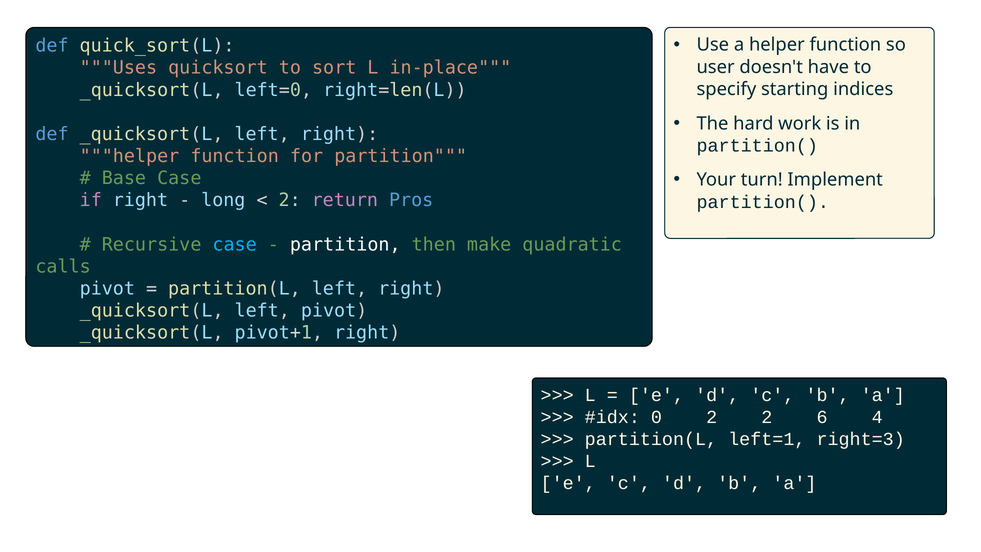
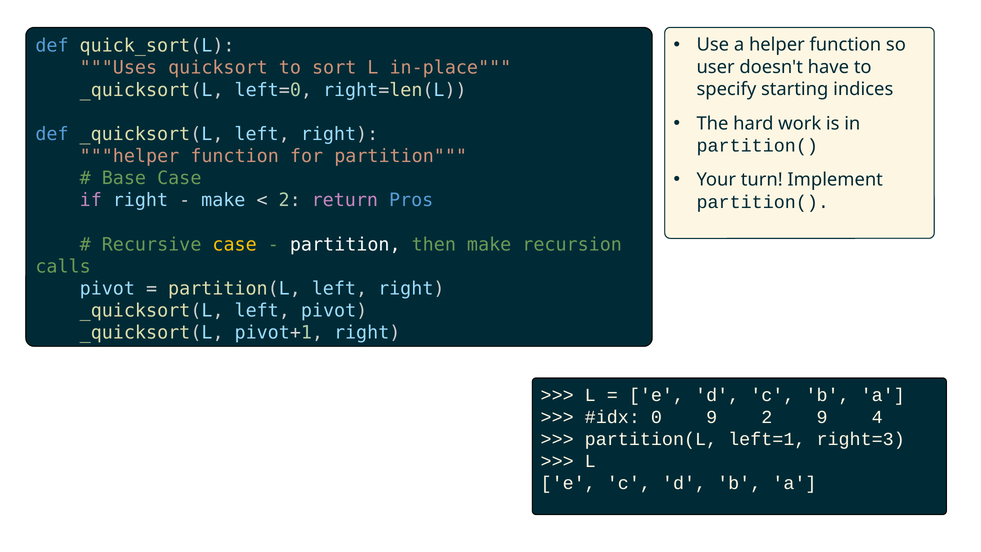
long: long -> make (223, 200)
case colour: light blue -> yellow (235, 244)
quadratic: quadratic -> recursion (572, 244)
0 2: 2 -> 9 (712, 417)
2 6: 6 -> 9 (822, 417)
